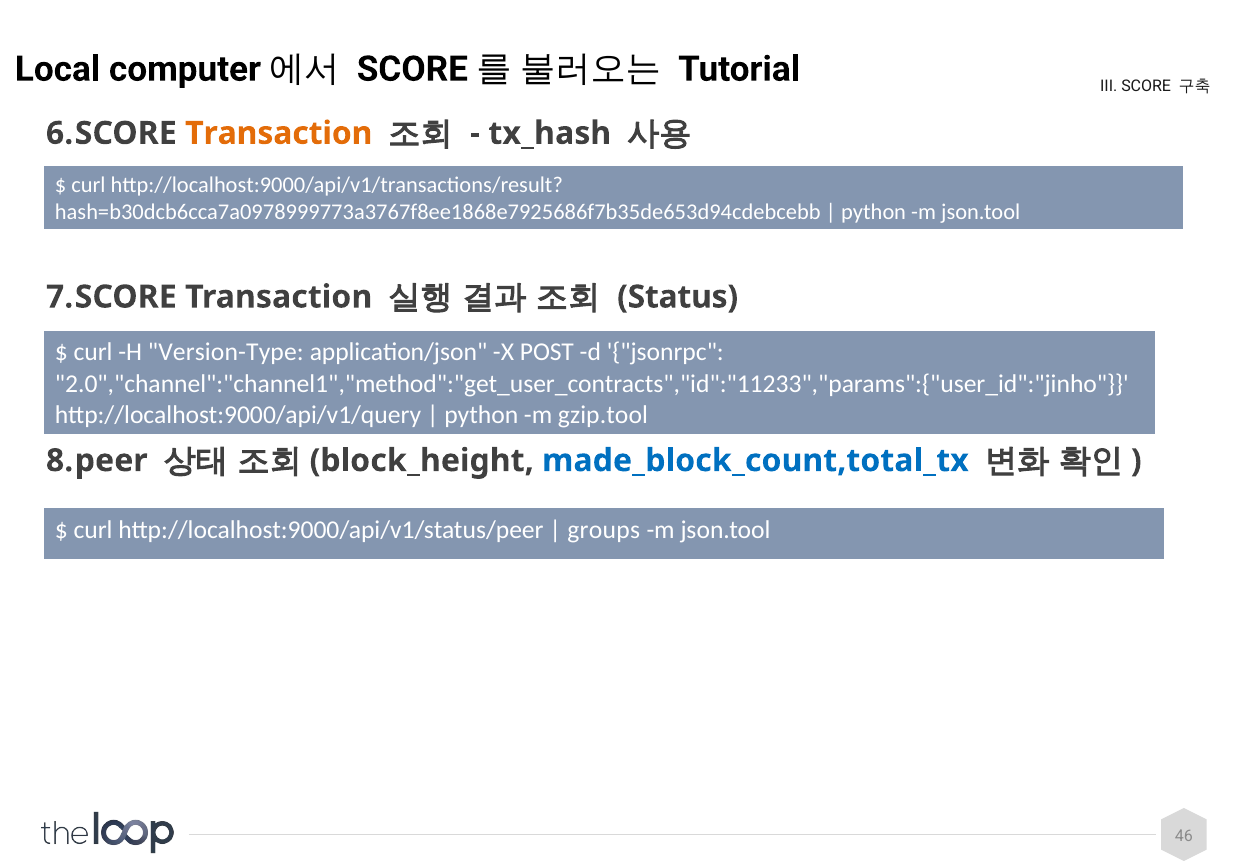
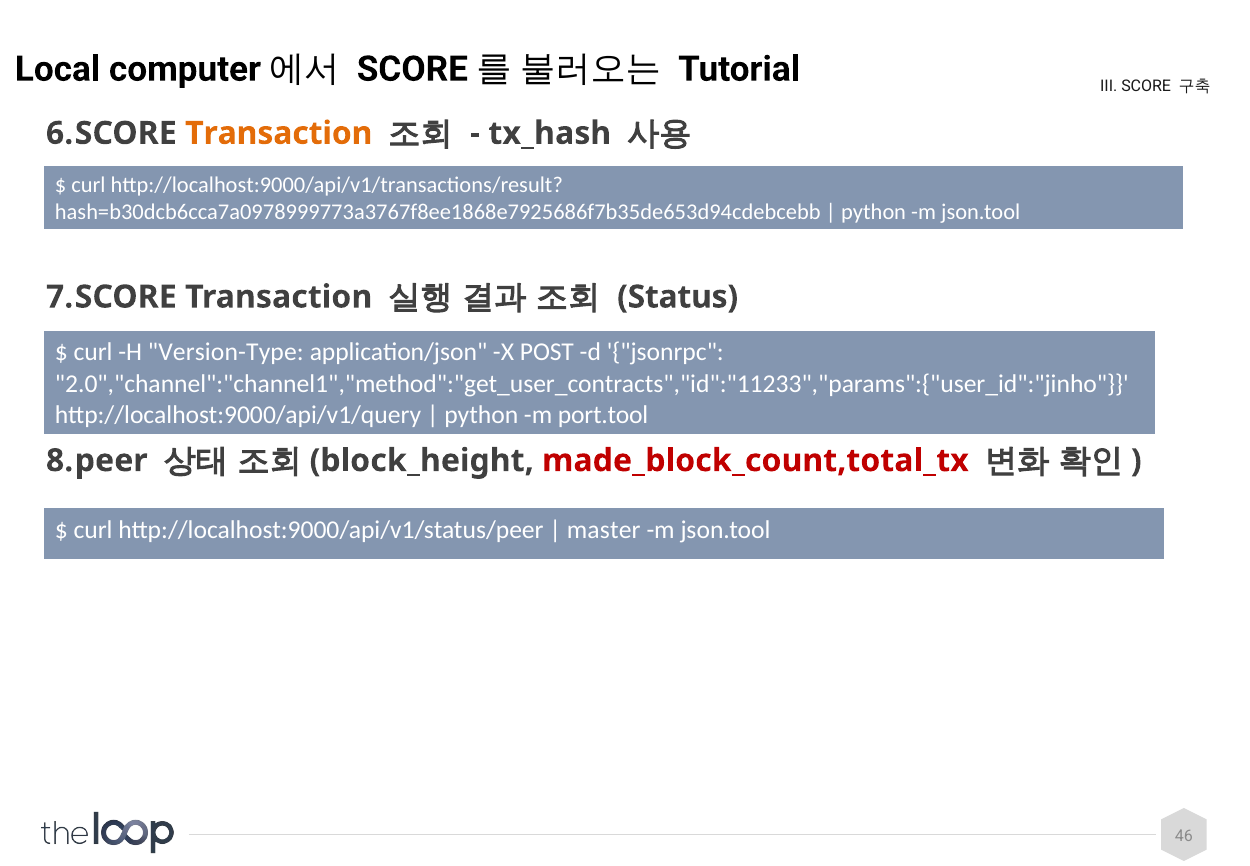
gzip.tool: gzip.tool -> port.tool (603, 415)
made_block_count,total_tx colour: blue -> red (755, 460)
groups: groups -> master (604, 529)
